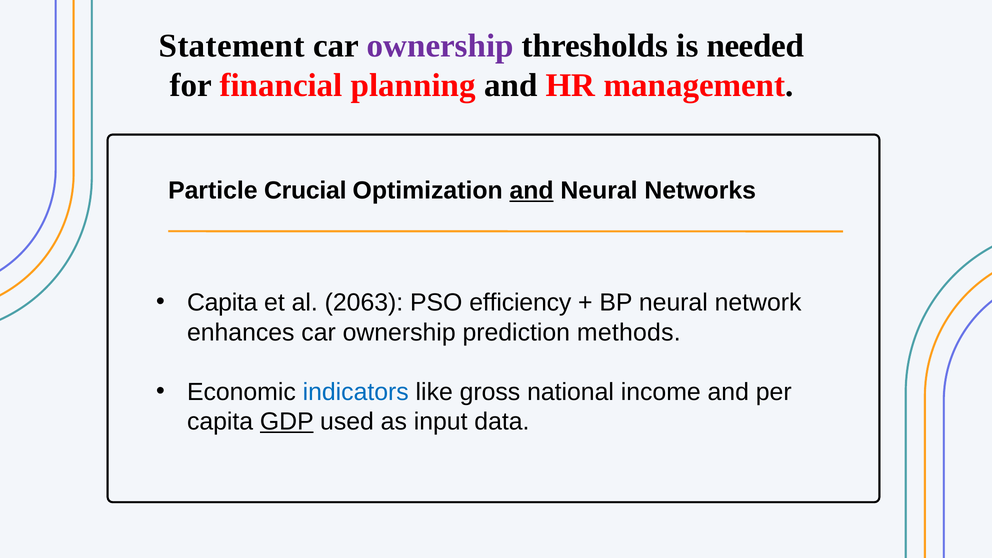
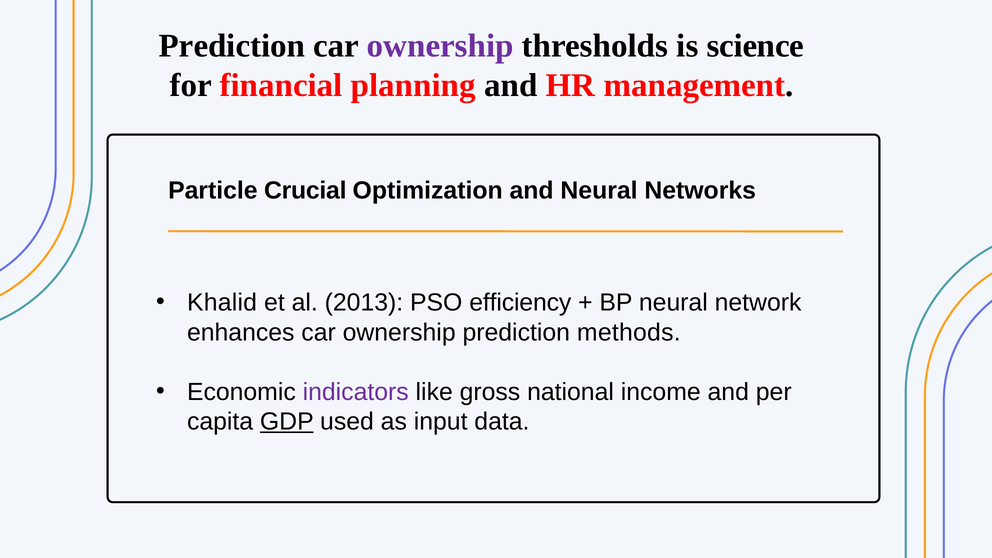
Statement: Statement -> Prediction (232, 46)
needed: needed -> science (755, 46)
and underline: present -> none (532, 190)
Capita: Capita -> Khalid (222, 303)
2063: 2063 -> 2013 (364, 303)
indicators colour: blue -> purple (356, 392)
